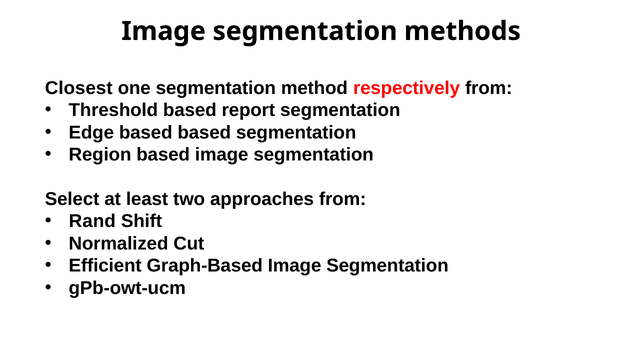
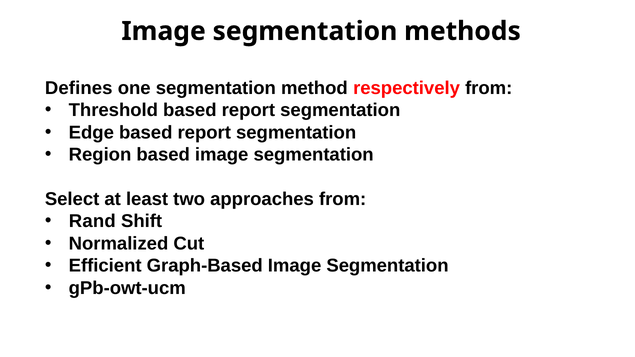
Closest: Closest -> Defines (79, 88)
Edge based based: based -> report (204, 133)
